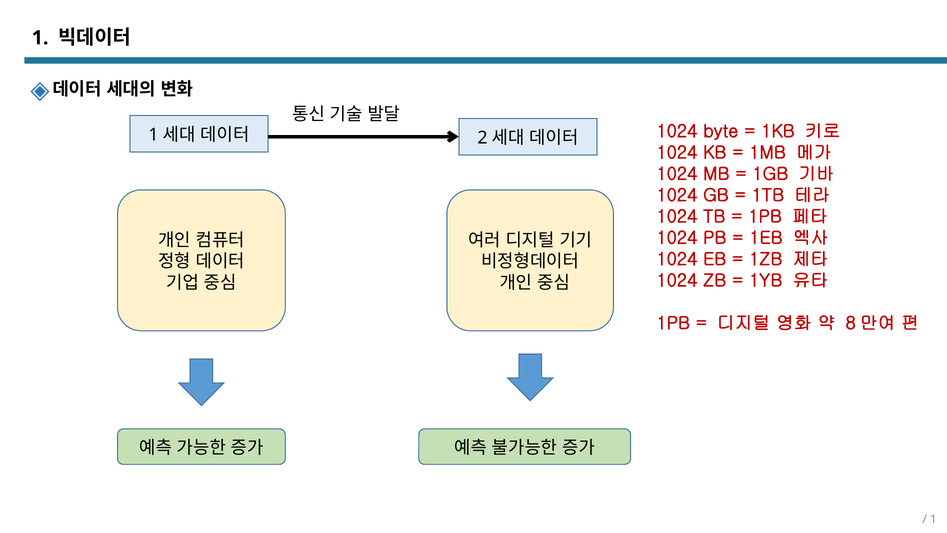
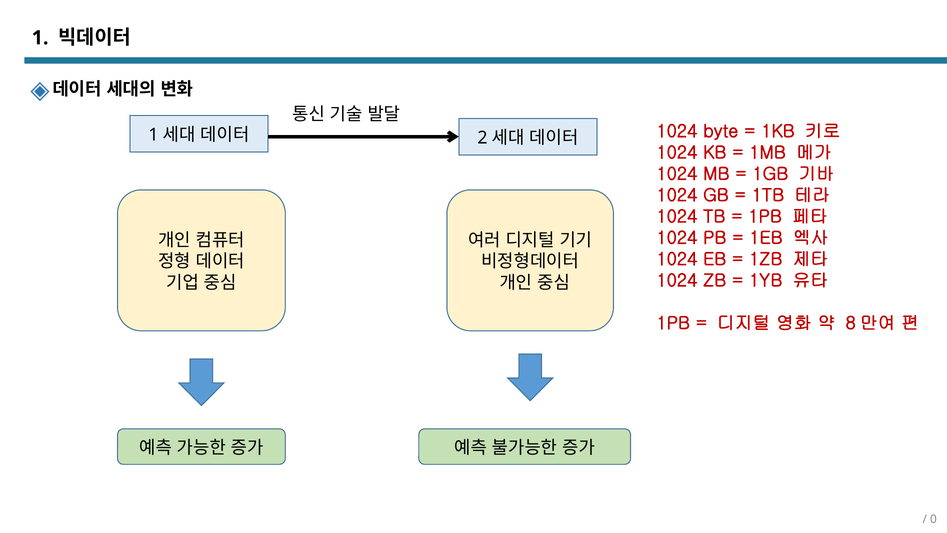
1: 1 -> 0 (933, 519)
